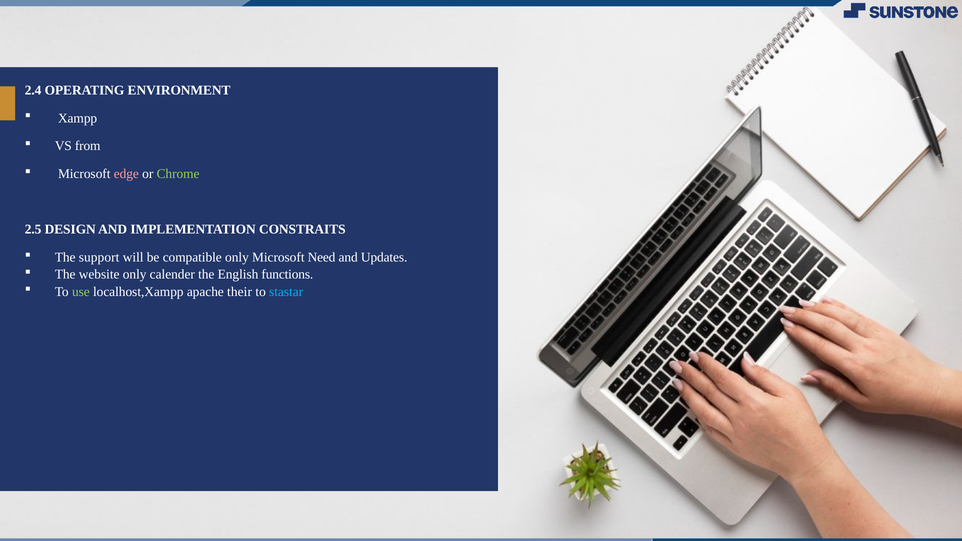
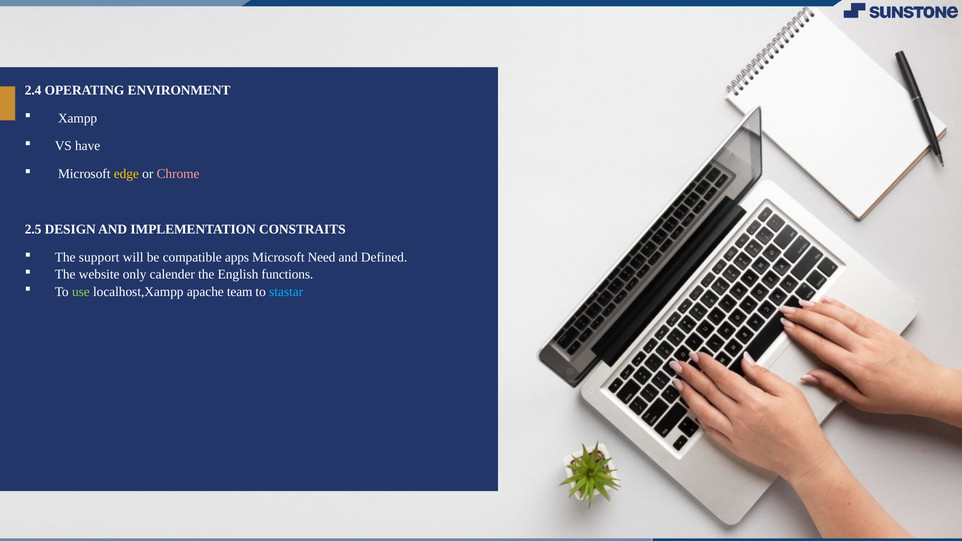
from: from -> have (88, 146)
edge colour: pink -> yellow (126, 174)
Chrome colour: light green -> pink (178, 174)
compatible only: only -> apps (237, 257)
Updates: Updates -> Defined (384, 257)
their: their -> team (240, 292)
